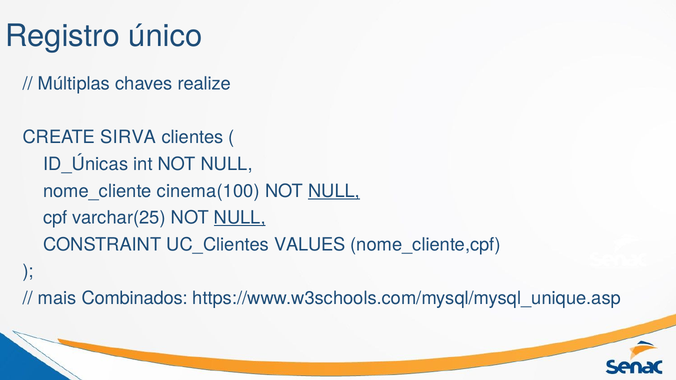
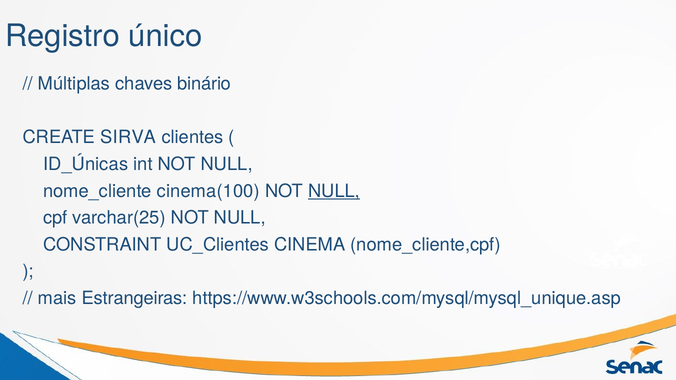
realize: realize -> binário (204, 84)
NULL underline: present -> none (240, 218)
VALUES: VALUES -> CINEMA (310, 245)
Combinados: Combinados -> Estrangeiras (135, 298)
